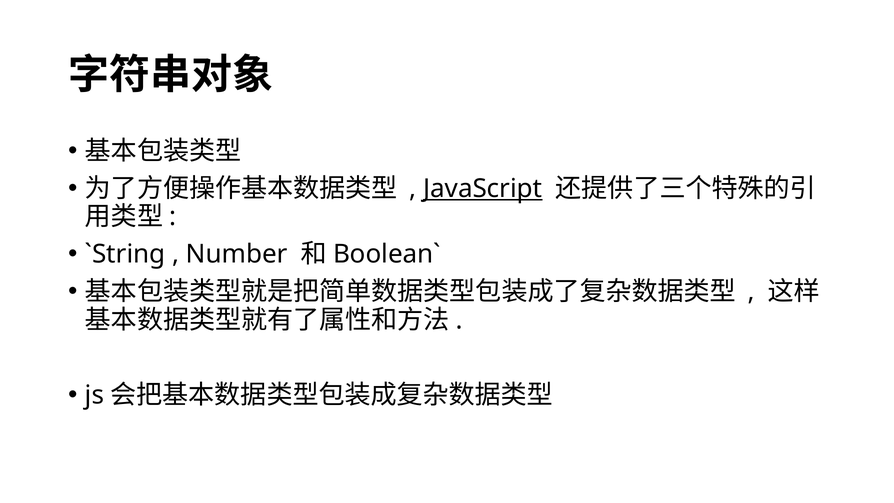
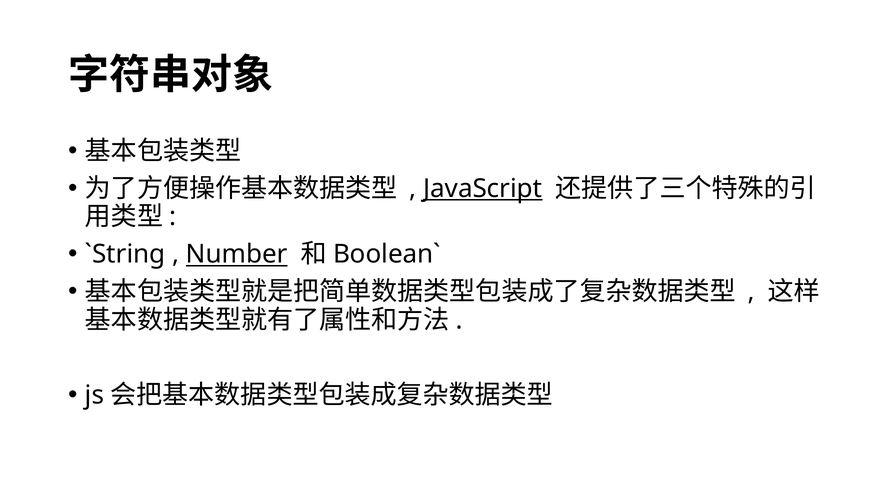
Number underline: none -> present (237, 254)
